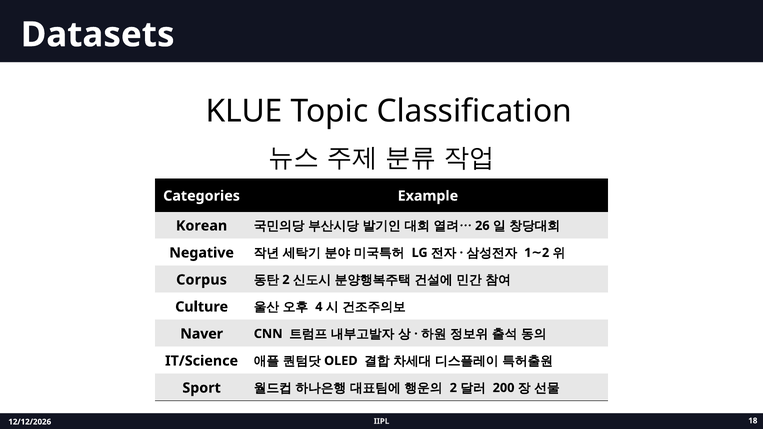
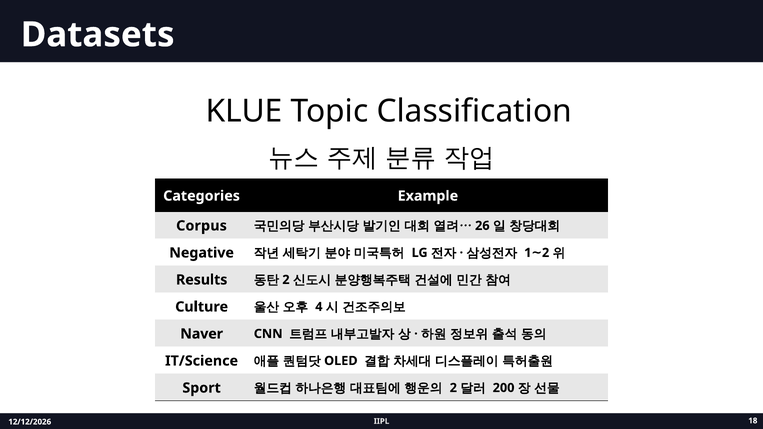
Korean: Korean -> Corpus (201, 226)
Corpus: Corpus -> Results (202, 280)
